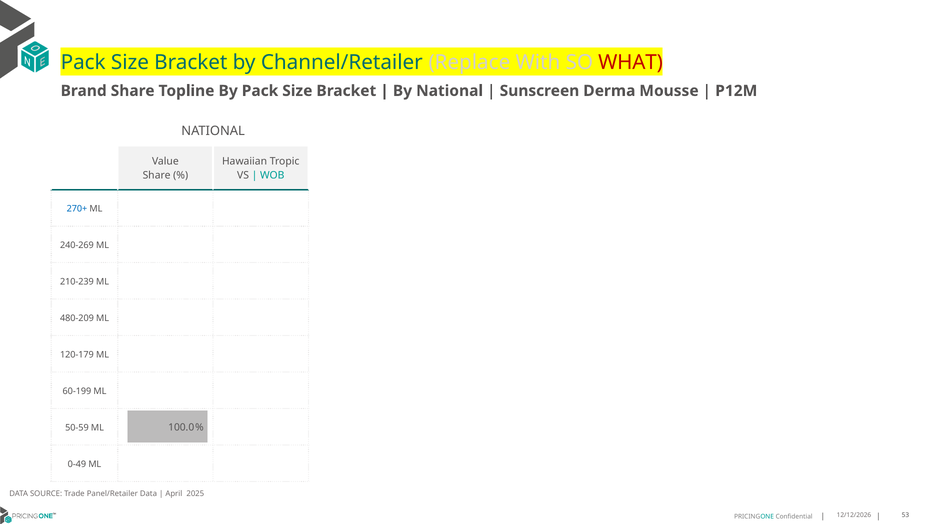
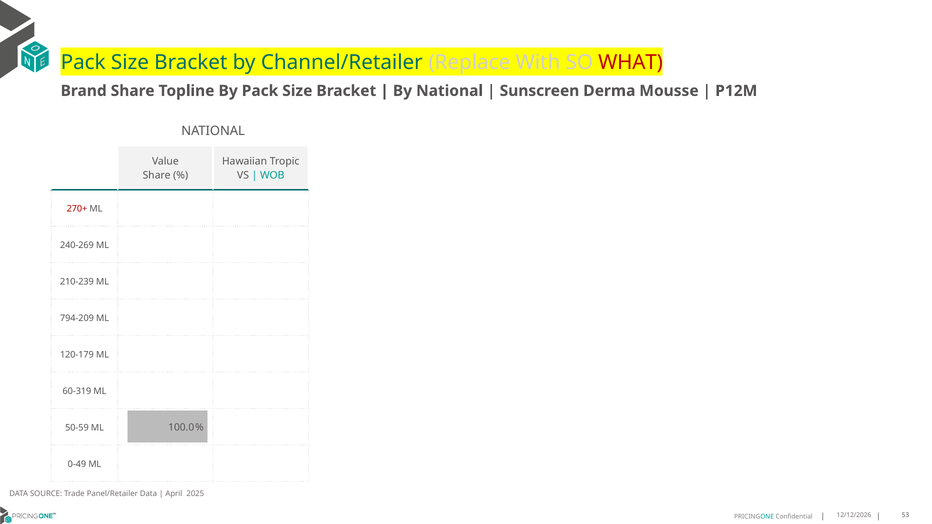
270+ colour: blue -> red (77, 209)
480-209: 480-209 -> 794-209 (77, 318)
60-199: 60-199 -> 60-319 (77, 391)
